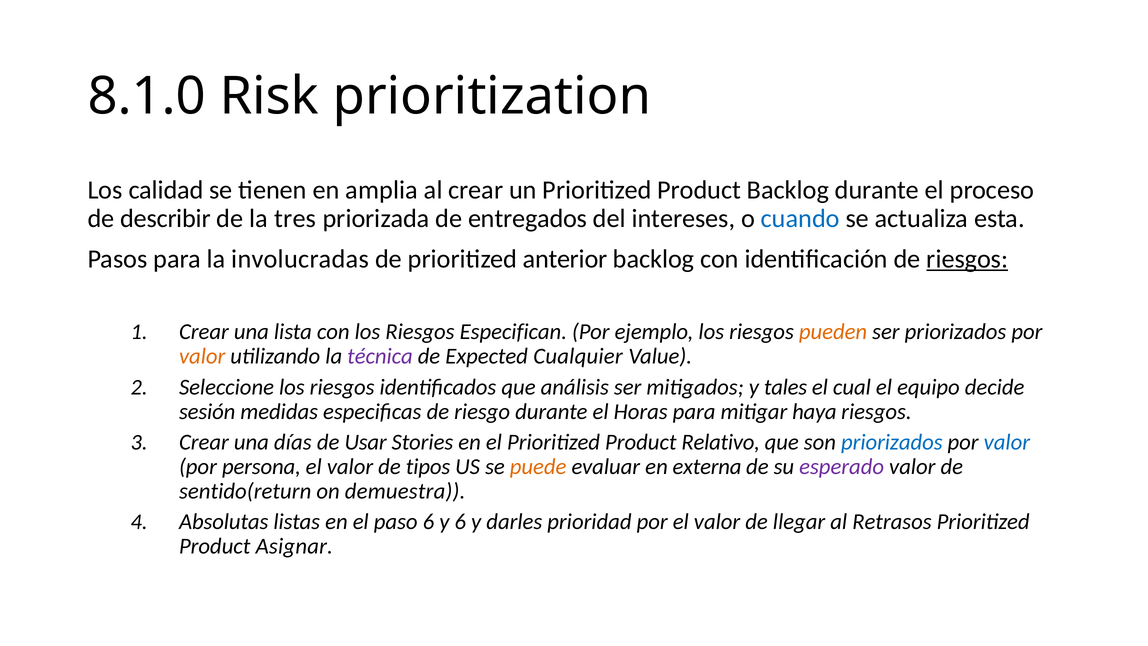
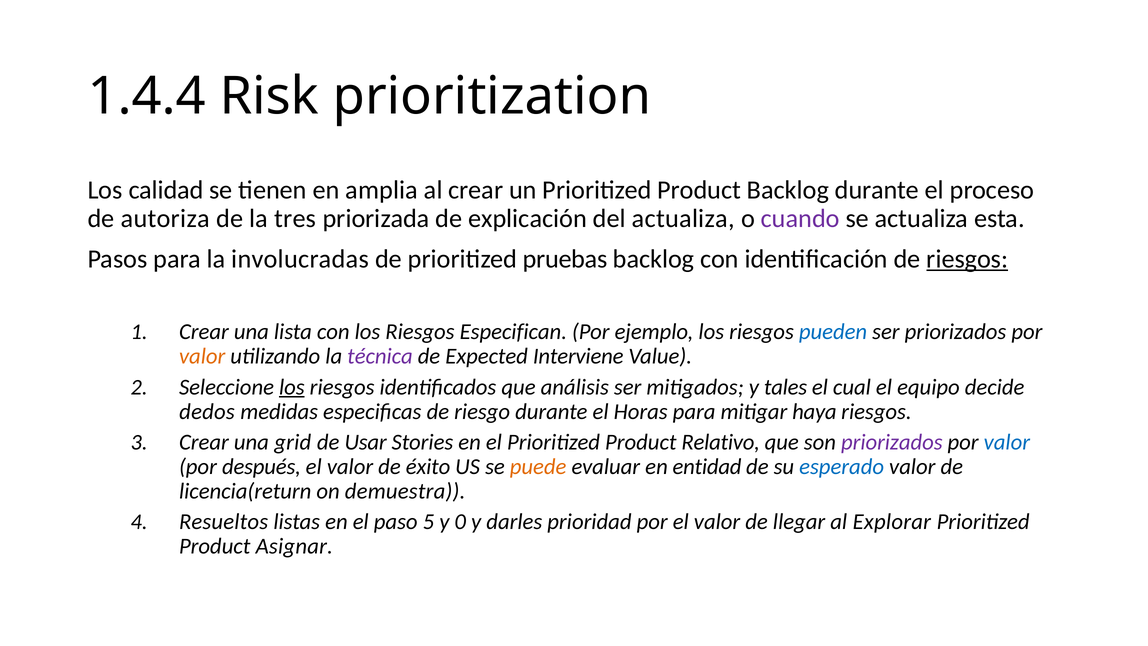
8.1.0: 8.1.0 -> 1.4.4 (147, 96)
describir: describir -> autoriza (165, 219)
entregados: entregados -> explicación (528, 219)
del intereses: intereses -> actualiza (683, 219)
cuando colour: blue -> purple (800, 219)
anterior: anterior -> pruebas (565, 259)
pueden colour: orange -> blue (833, 332)
Cualquier: Cualquier -> Interviene (578, 356)
los underline: none -> present (292, 387)
sesión: sesión -> dedos (207, 411)
días: días -> grid (293, 442)
priorizados colour: blue -> purple (892, 442)
persona: persona -> después (261, 466)
tipos: tipos -> éxito (428, 466)
externa: externa -> entidad (707, 466)
esperado colour: purple -> blue (842, 466)
sentido(return: sentido(return -> licencia(return (245, 491)
Absolutas: Absolutas -> Resueltos (224, 522)
paso 6: 6 -> 5 (428, 522)
y 6: 6 -> 0 (460, 522)
Retrasos: Retrasos -> Explorar (892, 522)
